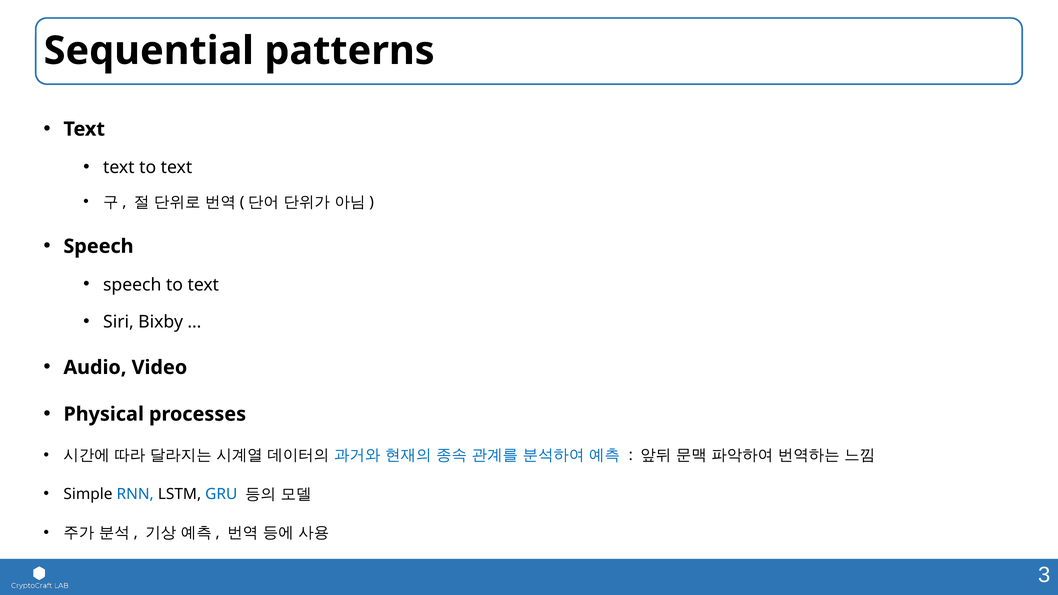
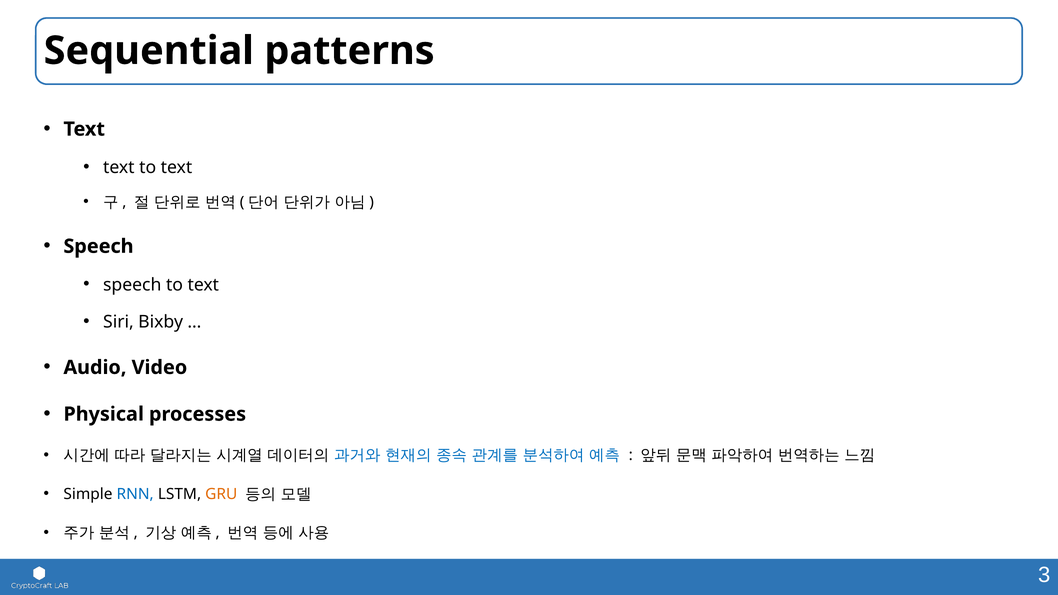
GRU colour: blue -> orange (221, 494)
